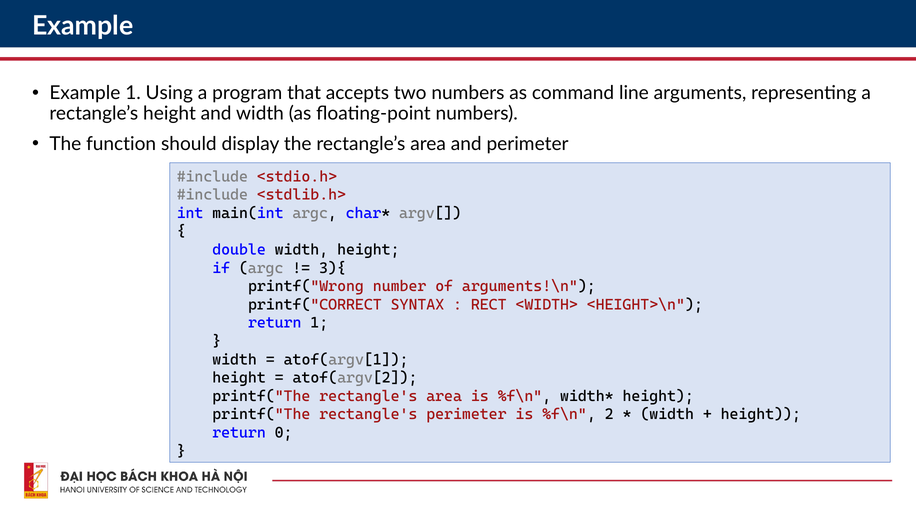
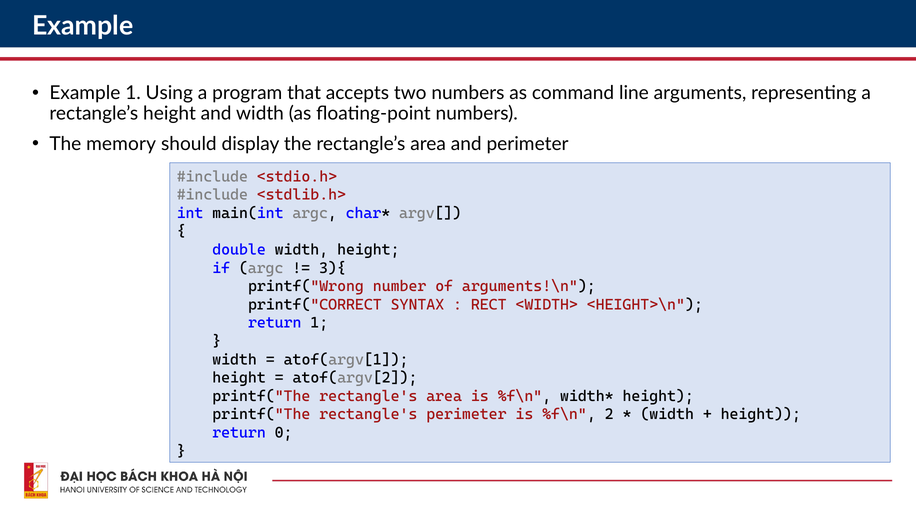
function: function -> memory (121, 144)
